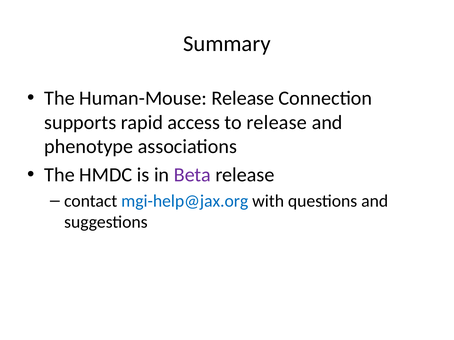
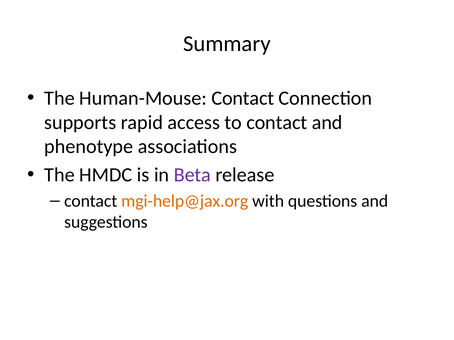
Human-Mouse Release: Release -> Contact (243, 98)
to release: release -> contact (277, 123)
mgi-help@jax.org colour: blue -> orange (185, 201)
